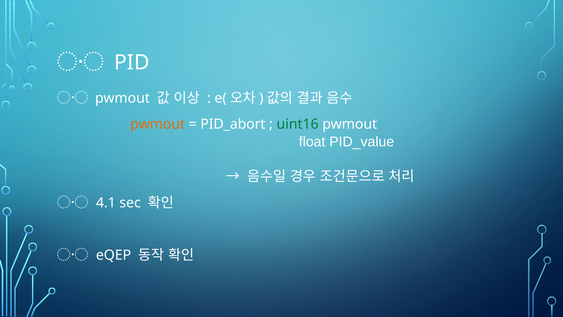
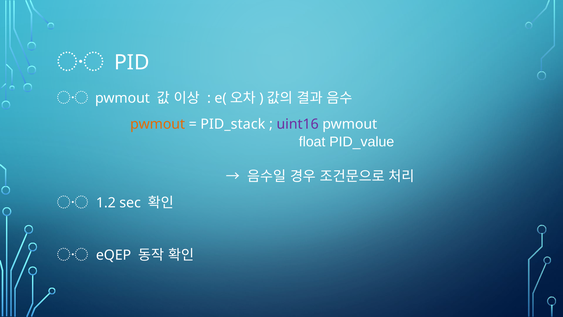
PID_abort: PID_abort -> PID_stack (233, 124)
uint16 colour: green -> purple (298, 124)
4.1: 4.1 -> 1.2 (106, 203)
